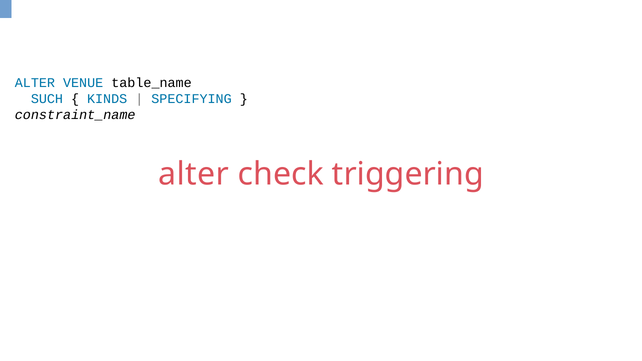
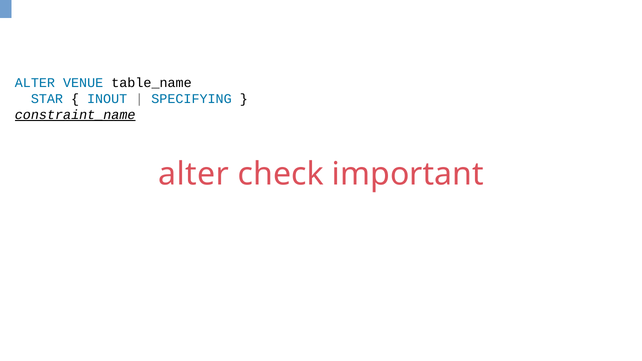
SUCH: SUCH -> STAR (47, 99)
KINDS: KINDS -> INOUT (107, 99)
constraint_name underline: none -> present (75, 115)
triggering: triggering -> important (408, 174)
